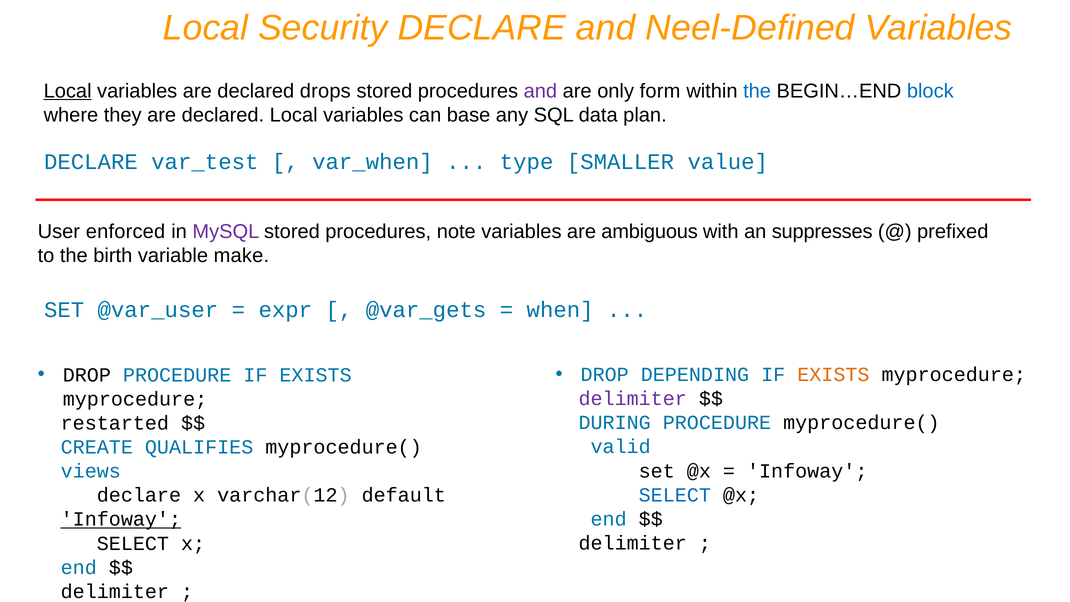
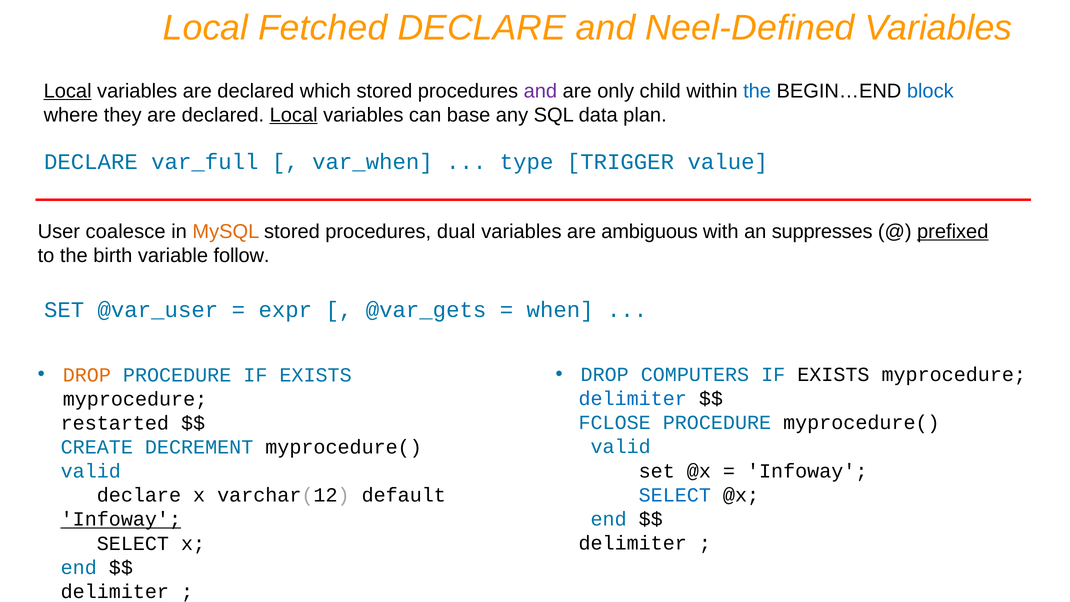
Security: Security -> Fetched (323, 28)
drops: drops -> which (325, 91)
form: form -> child (660, 91)
Local underline: none -> present (294, 115)
var_test: var_test -> var_full (205, 162)
SMALLER: SMALLER -> TRIGGER (620, 162)
enforced: enforced -> coalesce (126, 231)
MySQL colour: purple -> orange (226, 231)
note: note -> dual (456, 231)
prefixed underline: none -> present (953, 231)
make: make -> follow (242, 255)
DEPENDING: DEPENDING -> COMPUTERS (695, 374)
EXISTS colour: orange -> black (833, 374)
DROP colour: black -> orange (87, 375)
delimiter colour: purple -> blue (633, 399)
DURING: DURING -> FCLOSE (615, 423)
QUALIFIES: QUALIFIES -> DECREMENT (199, 447)
views: views -> valid (91, 471)
